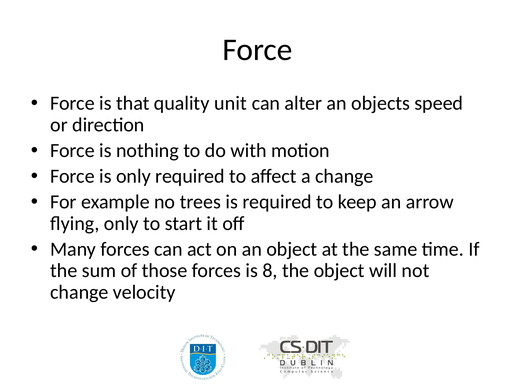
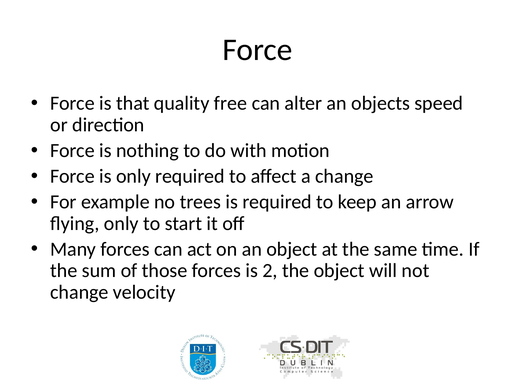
unit: unit -> free (231, 103)
8: 8 -> 2 (270, 271)
